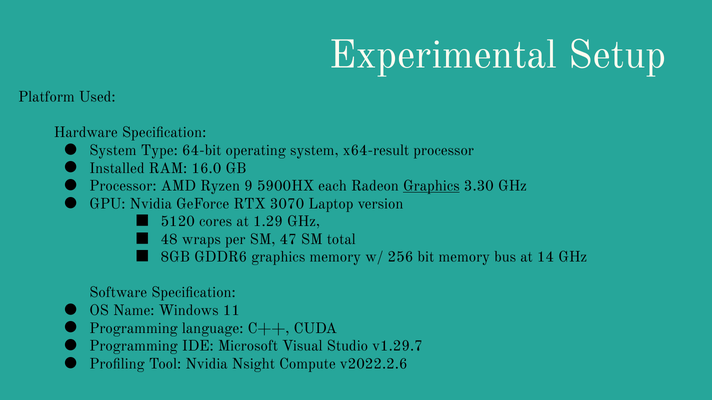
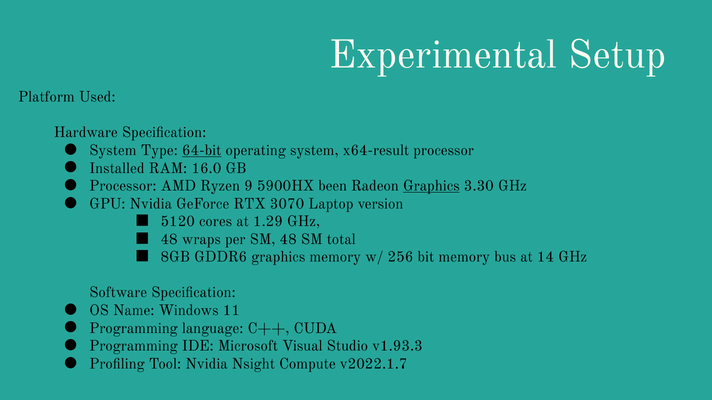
64-bit underline: none -> present (202, 151)
each: each -> been (333, 186)
SM 47: 47 -> 48 (288, 240)
v1.29.7: v1.29.7 -> v1.93.3 (397, 346)
v2022.2.6: v2022.2.6 -> v2022.1.7 (374, 364)
